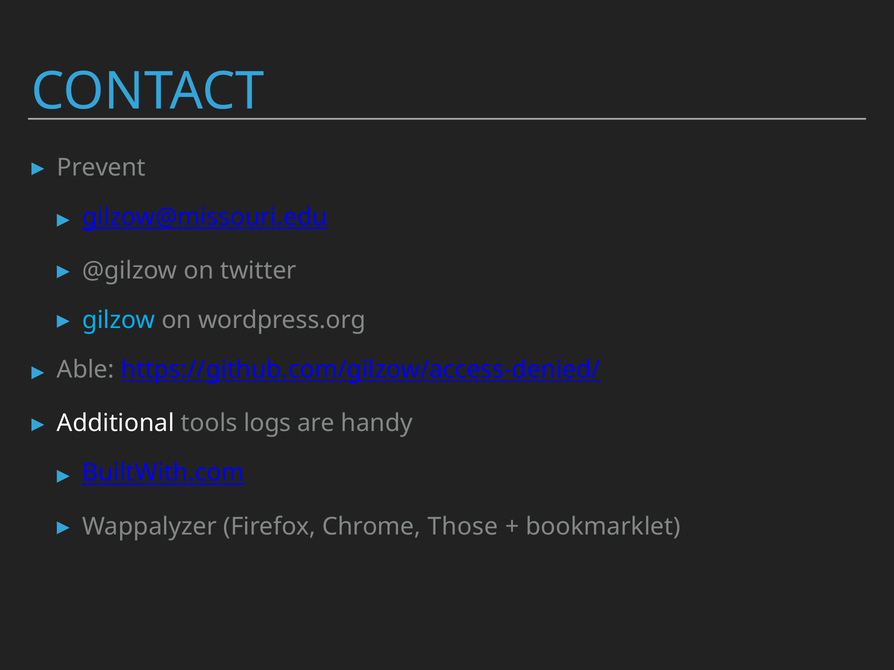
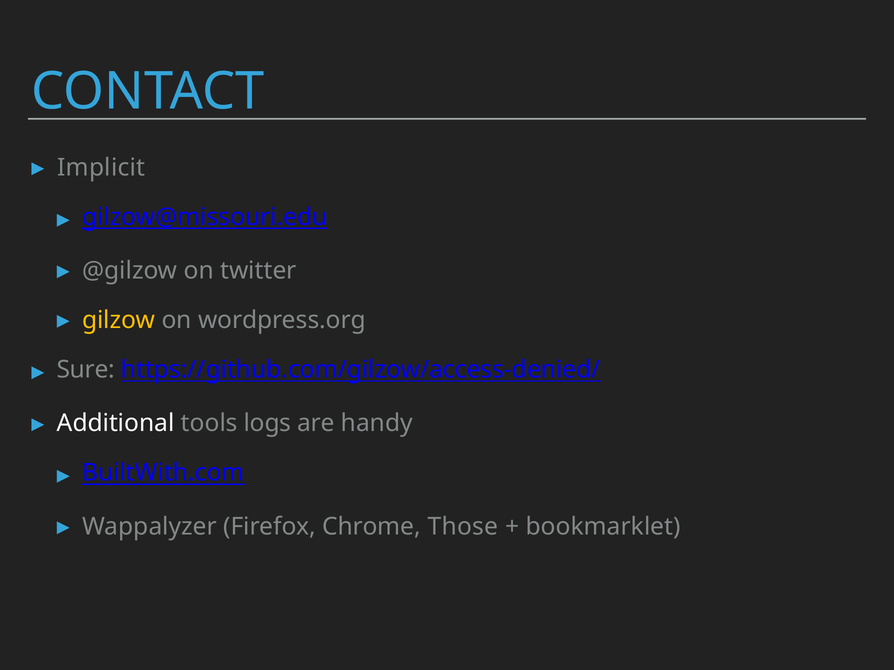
Prevent: Prevent -> Implicit (101, 168)
gilzow colour: light blue -> yellow (119, 320)
Able: Able -> Sure (86, 370)
